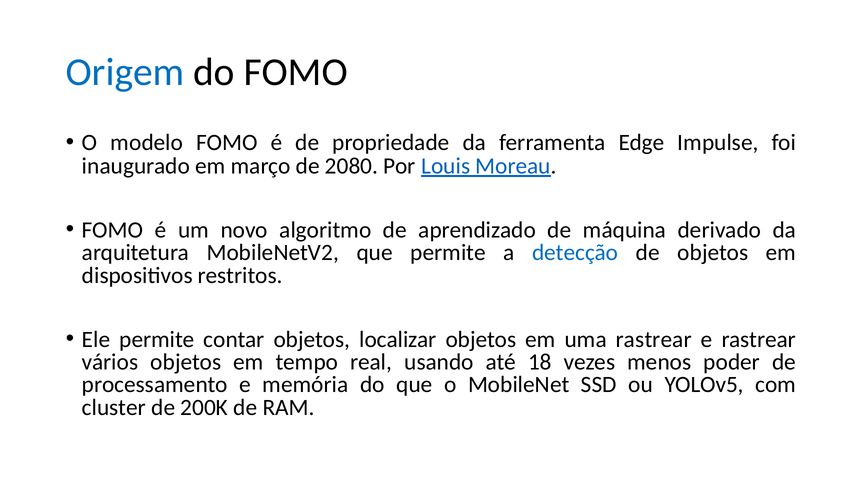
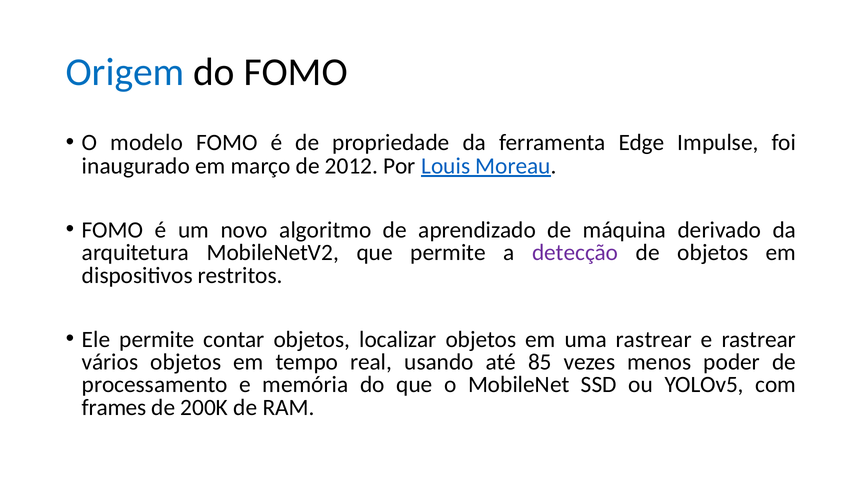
2080: 2080 -> 2012 (352, 166)
detecção colour: blue -> purple (575, 253)
18: 18 -> 85 (540, 362)
cluster: cluster -> frames (114, 408)
